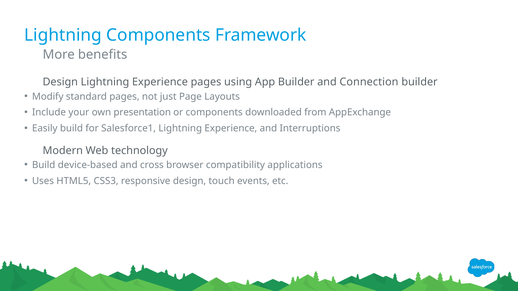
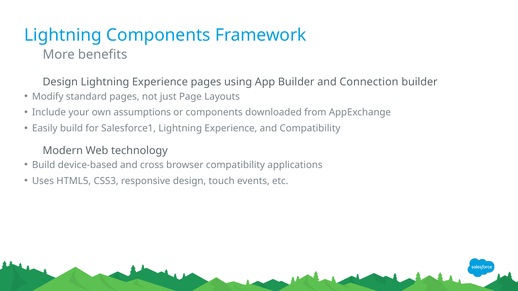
presentation: presentation -> assumptions (142, 113)
and Interruptions: Interruptions -> Compatibility (310, 129)
